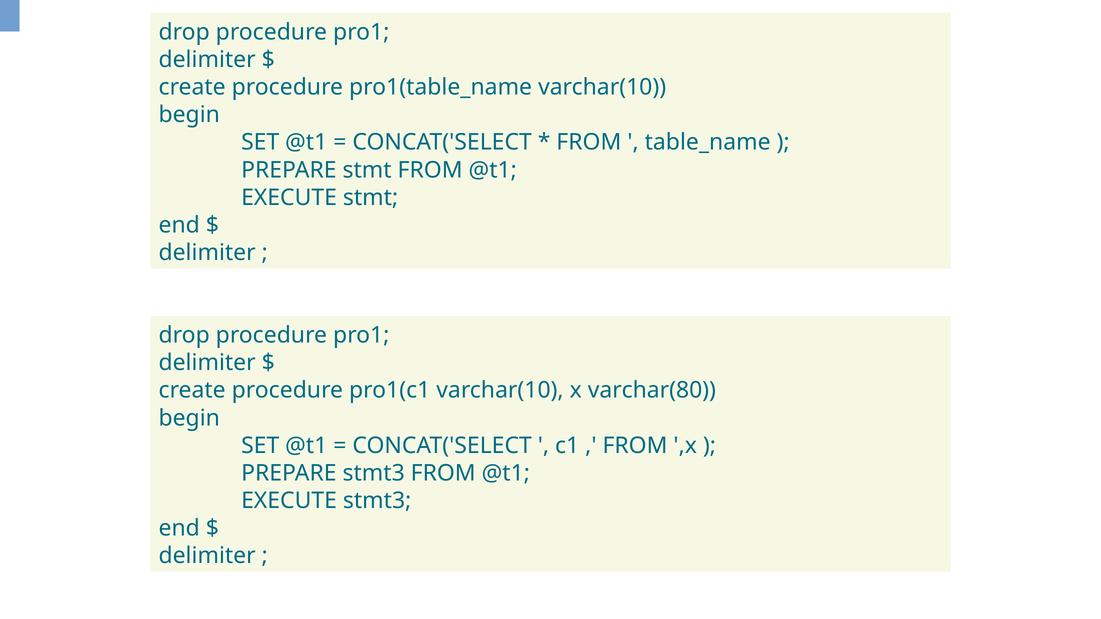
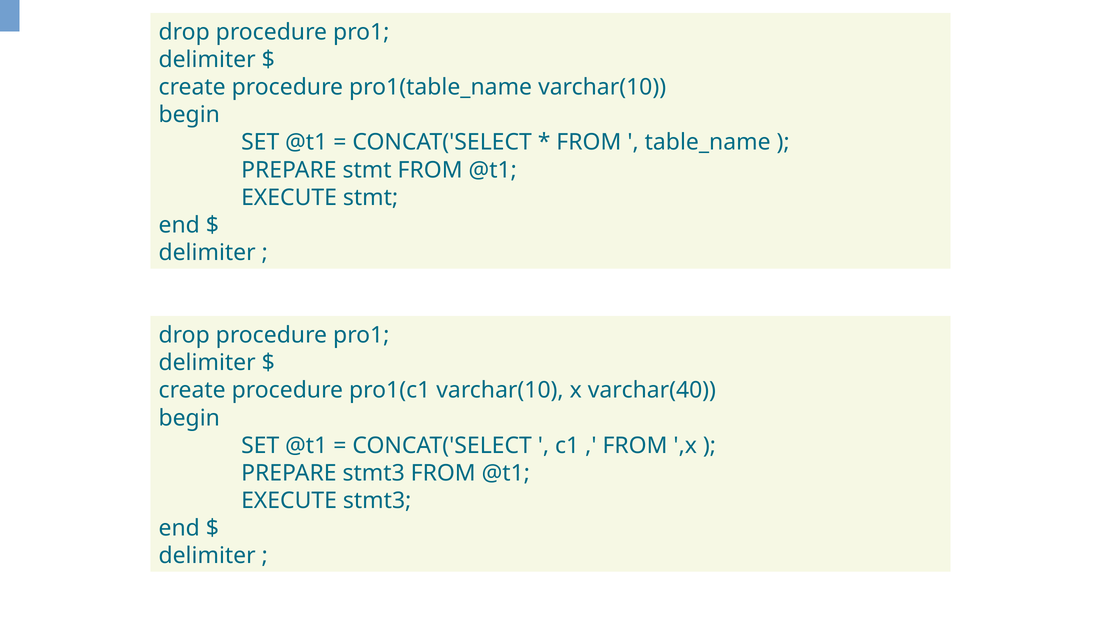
varchar(80: varchar(80 -> varchar(40 (652, 391)
